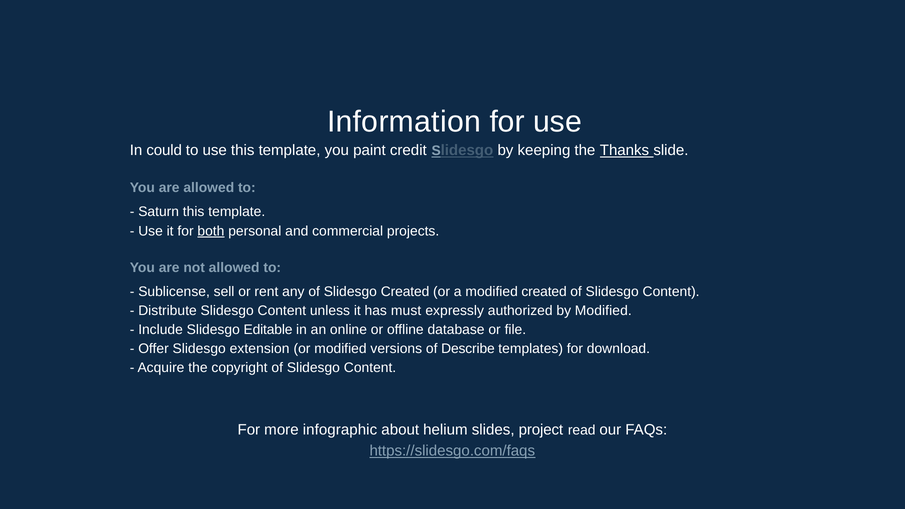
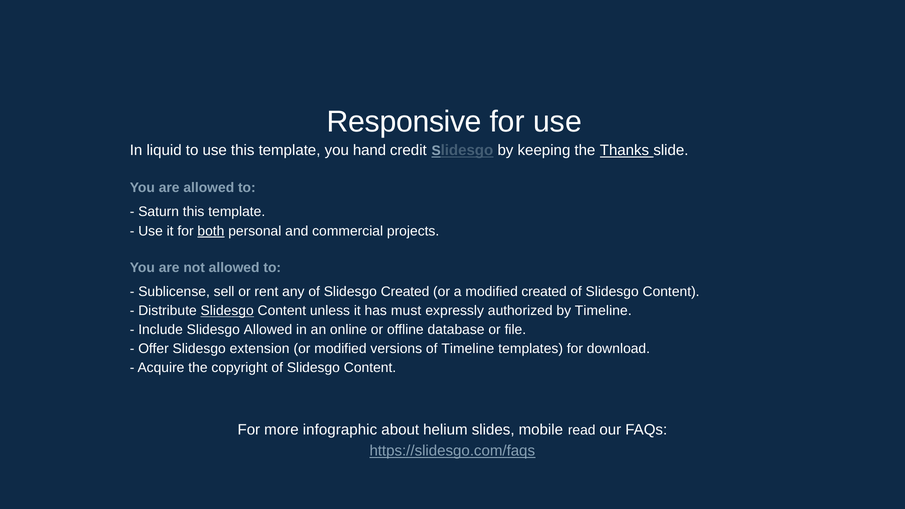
Information: Information -> Responsive (404, 122)
could: could -> liquid (164, 151)
paint: paint -> hand (370, 151)
Slidesgo underline: none -> present (227, 311)
by Modified: Modified -> Timeline (603, 311)
Slidesgo Editable: Editable -> Allowed (268, 330)
of Describe: Describe -> Timeline (468, 349)
project: project -> mobile (541, 430)
